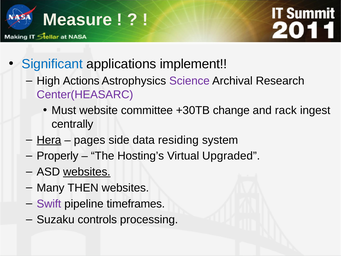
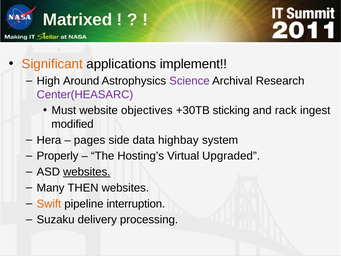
Measure: Measure -> Matrixed (78, 20)
Significant colour: blue -> orange (52, 64)
Actions: Actions -> Around (81, 81)
committee: committee -> objectives (147, 110)
change: change -> sticking (231, 110)
centrally: centrally -> modified (72, 124)
Hera underline: present -> none (49, 140)
residing: residing -> highbay (178, 140)
Swift colour: purple -> orange (49, 204)
timeframes: timeframes -> interruption (136, 204)
controls: controls -> delivery (97, 219)
